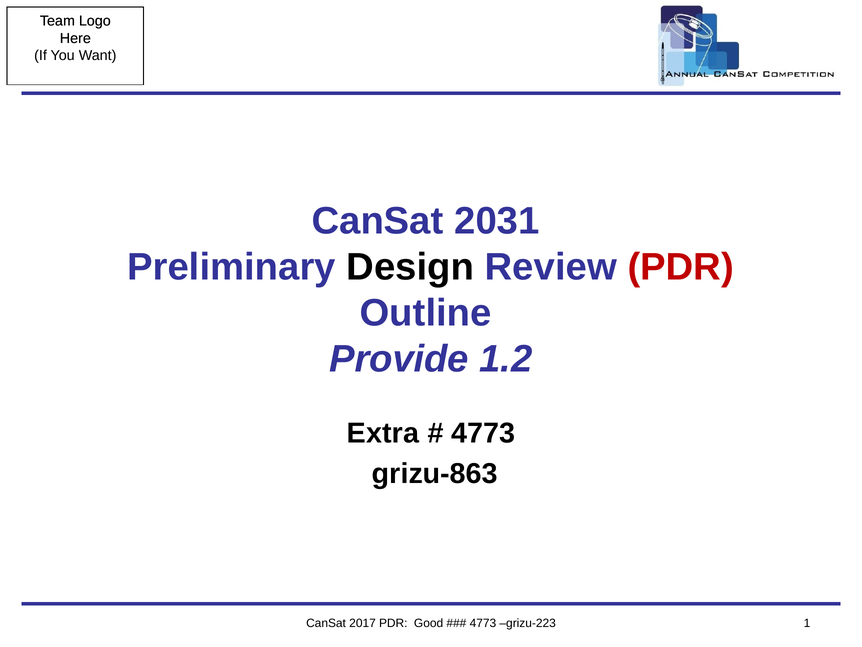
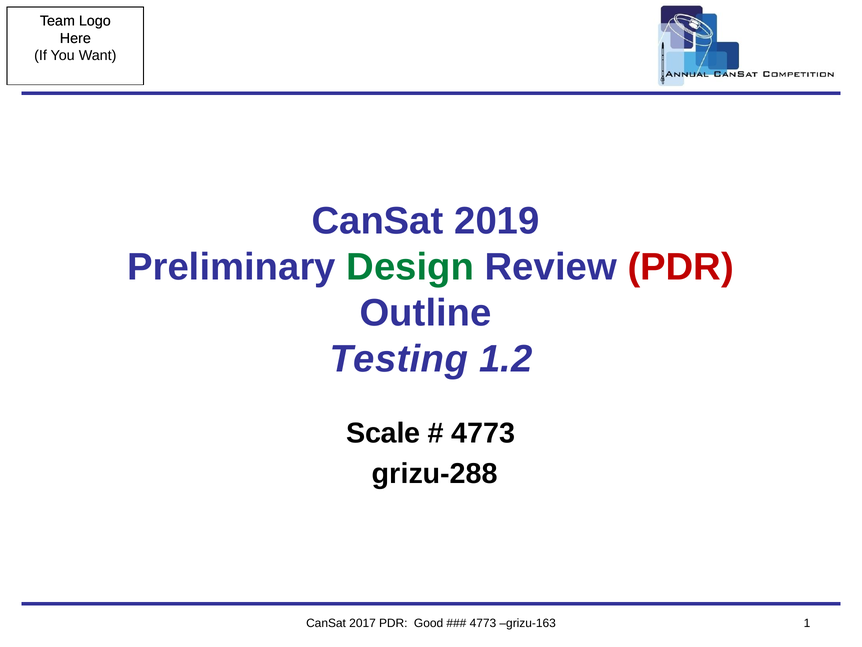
2031: 2031 -> 2019 (497, 221)
Design colour: black -> green (410, 267)
Provide: Provide -> Testing (399, 359)
Extra: Extra -> Scale (383, 433)
grizu-863: grizu-863 -> grizu-288 (435, 473)
grizu-223: grizu-223 -> grizu-163 (528, 623)
